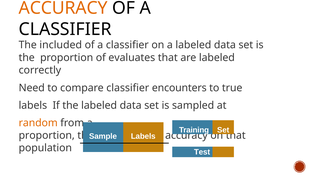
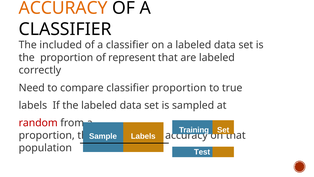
evaluates: evaluates -> represent (132, 57)
classifier encounters: encounters -> proportion (179, 88)
random colour: orange -> red (38, 123)
